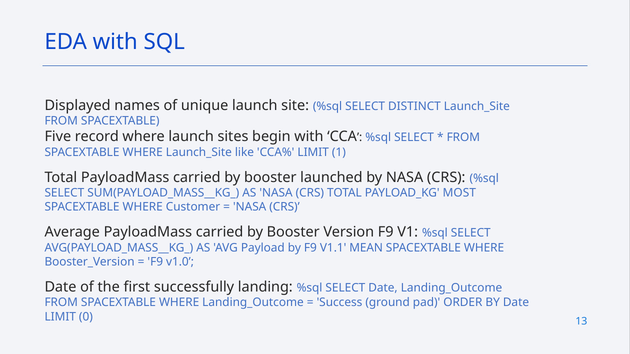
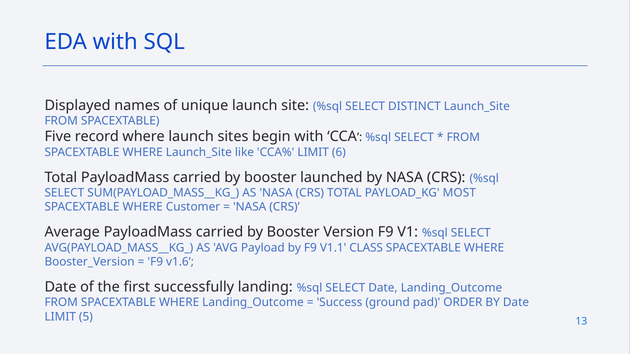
1: 1 -> 6 (339, 152)
MEAN: MEAN -> CLASS (366, 248)
v1.0: v1.0 -> v1.6 (180, 262)
0: 0 -> 5 (86, 317)
